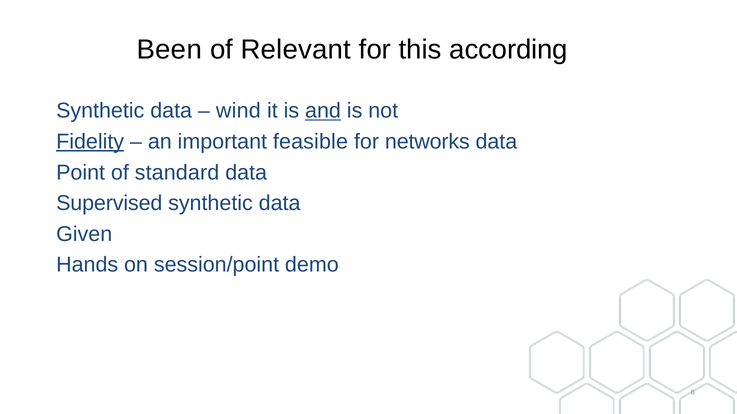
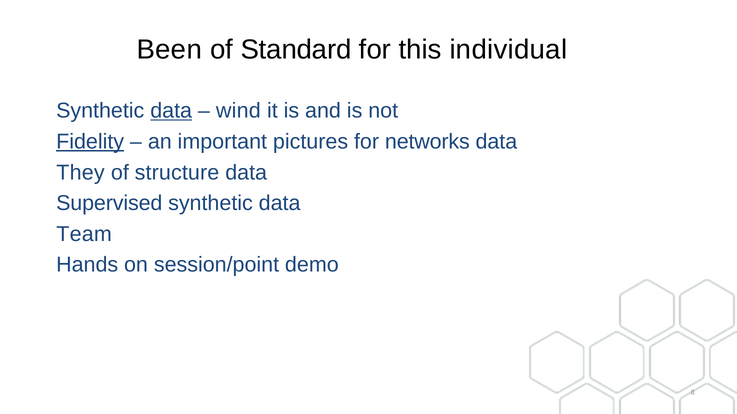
Relevant: Relevant -> Standard (296, 50)
according: according -> individual (508, 50)
data underline: none -> present (171, 111)
and underline: present -> none (323, 111)
feasible: feasible -> pictures (311, 142)
Point: Point -> They (81, 173)
standard: standard -> structure (177, 173)
Given: Given -> Team (84, 234)
